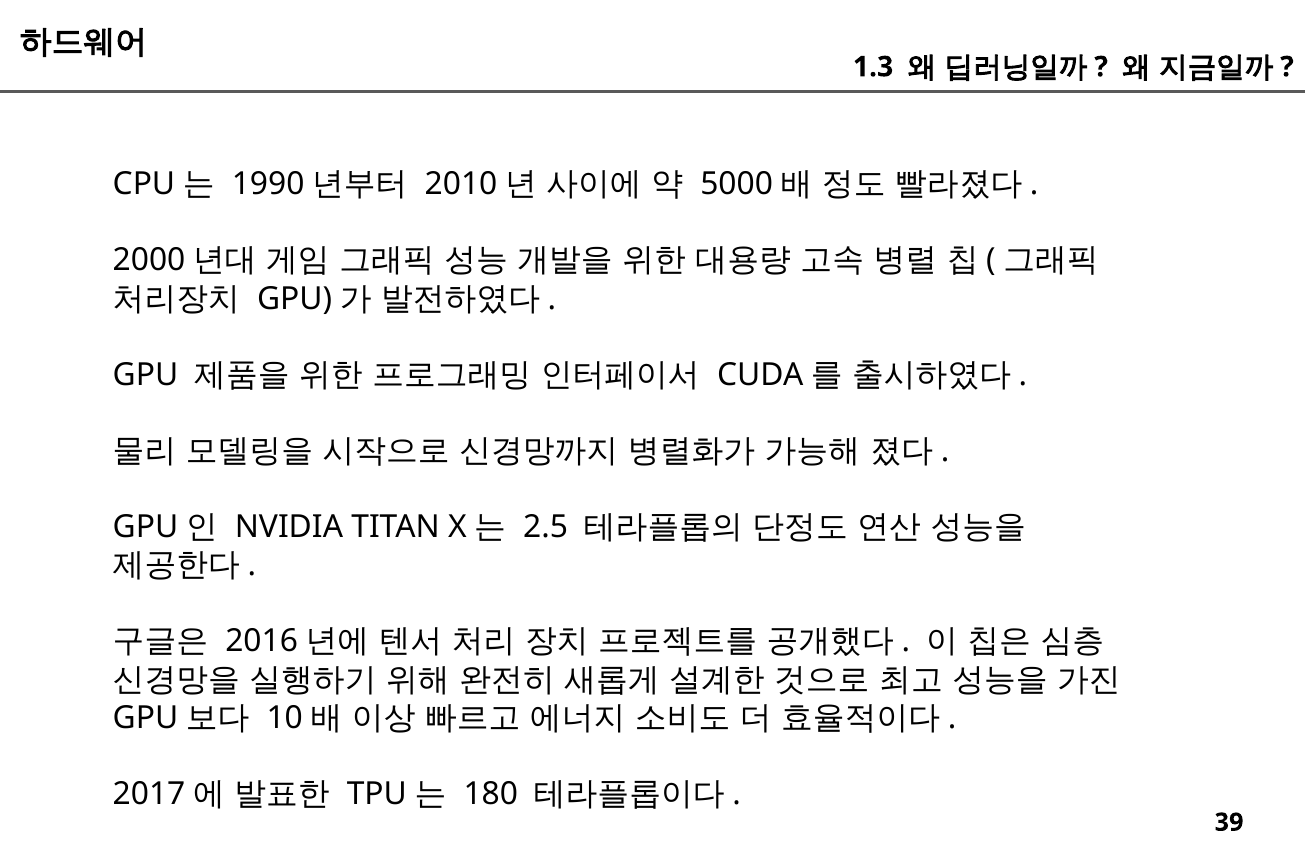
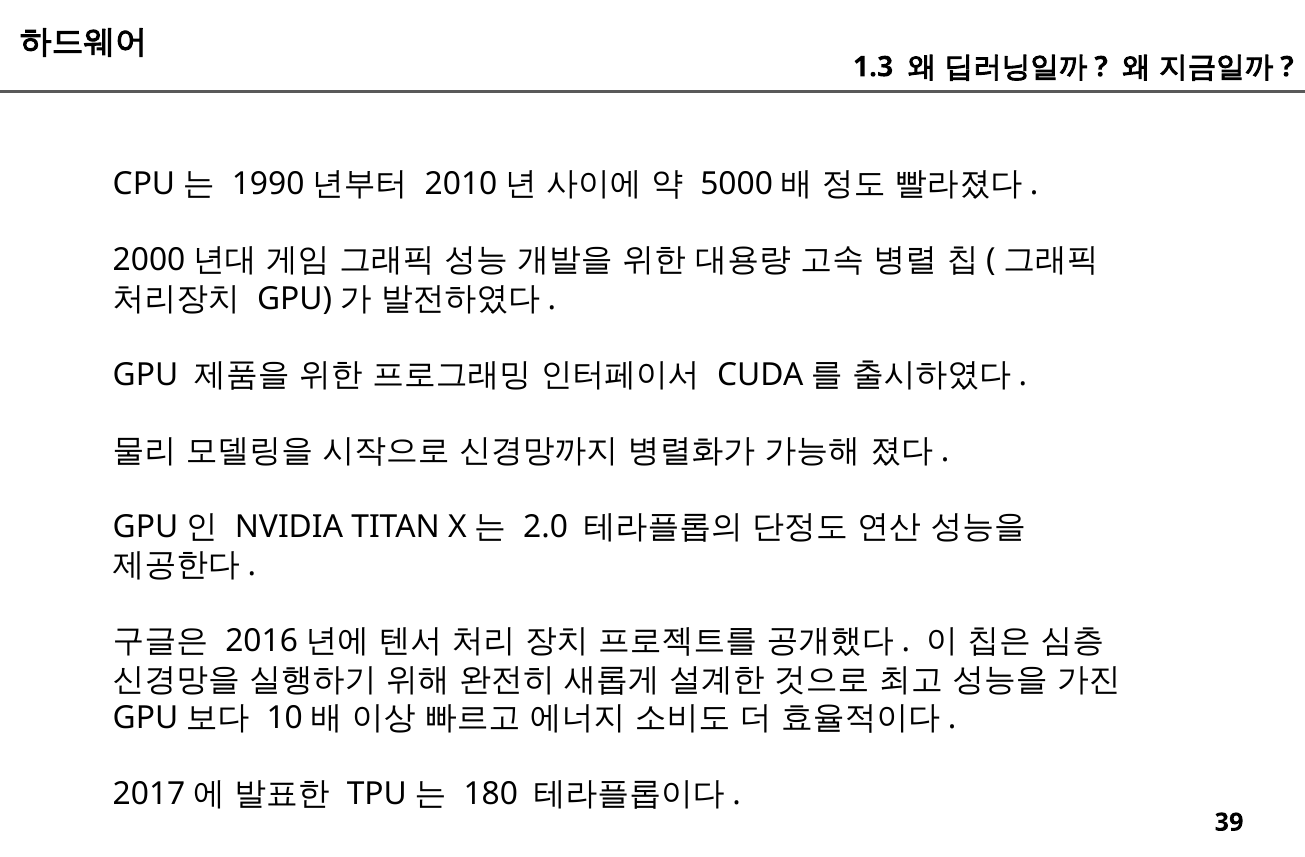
2.5: 2.5 -> 2.0 (546, 527)
